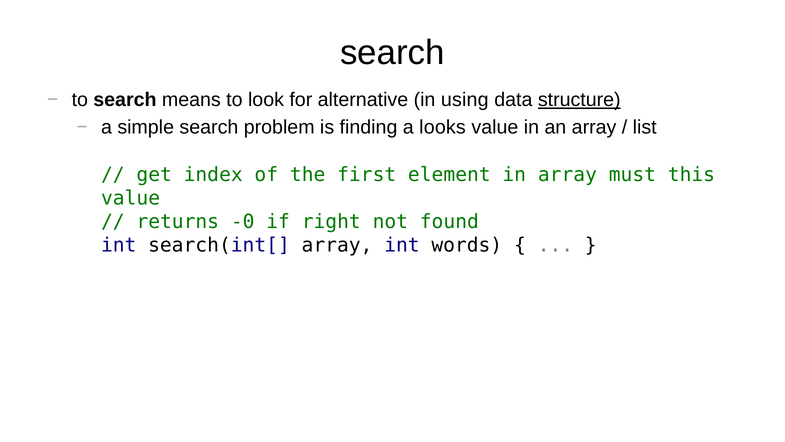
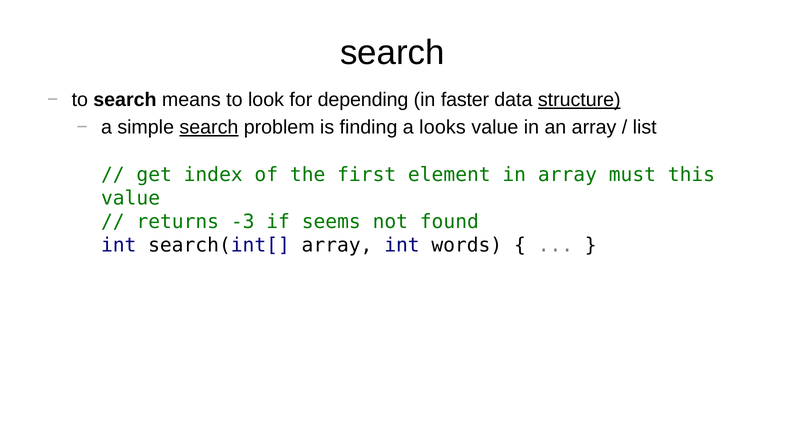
alternative: alternative -> depending (363, 100)
using: using -> faster (465, 100)
search underline: none -> present (209, 127)
-0: -0 -> -3 (243, 221)
right: right -> seems (331, 221)
